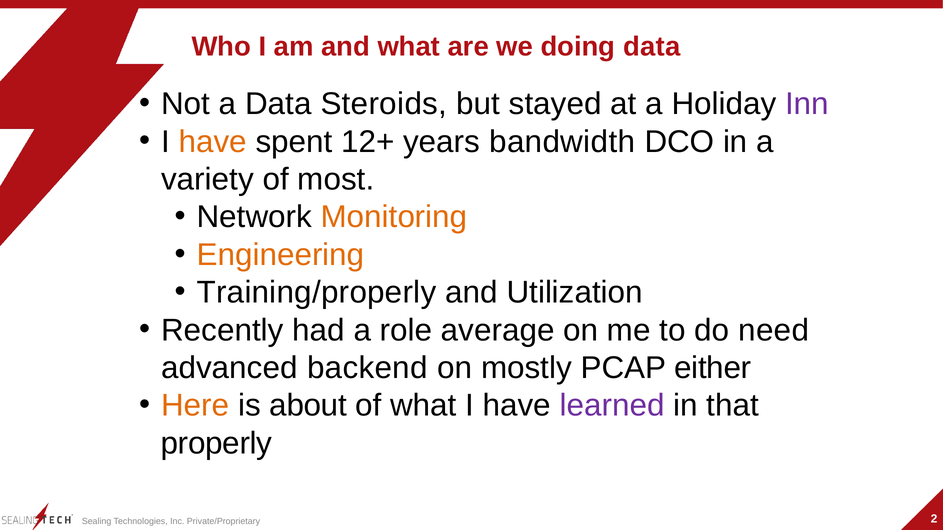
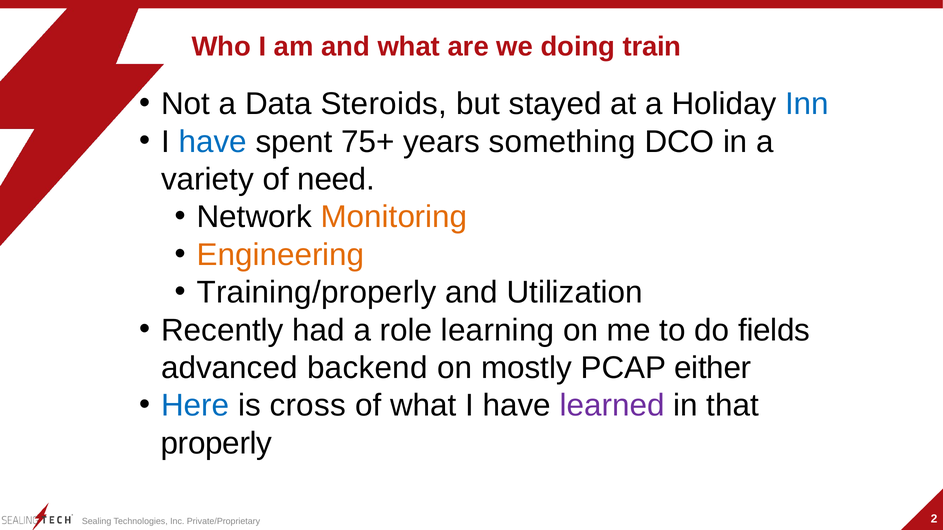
doing data: data -> train (652, 47)
Inn colour: purple -> blue (807, 104)
have colour: orange -> blue (213, 142)
12+: 12+ -> 75+ (368, 142)
bandwidth: bandwidth -> something (562, 142)
most: most -> need (336, 180)
average: average -> learning (498, 330)
need: need -> fields (774, 330)
Here colour: orange -> blue (195, 406)
about: about -> cross (308, 406)
